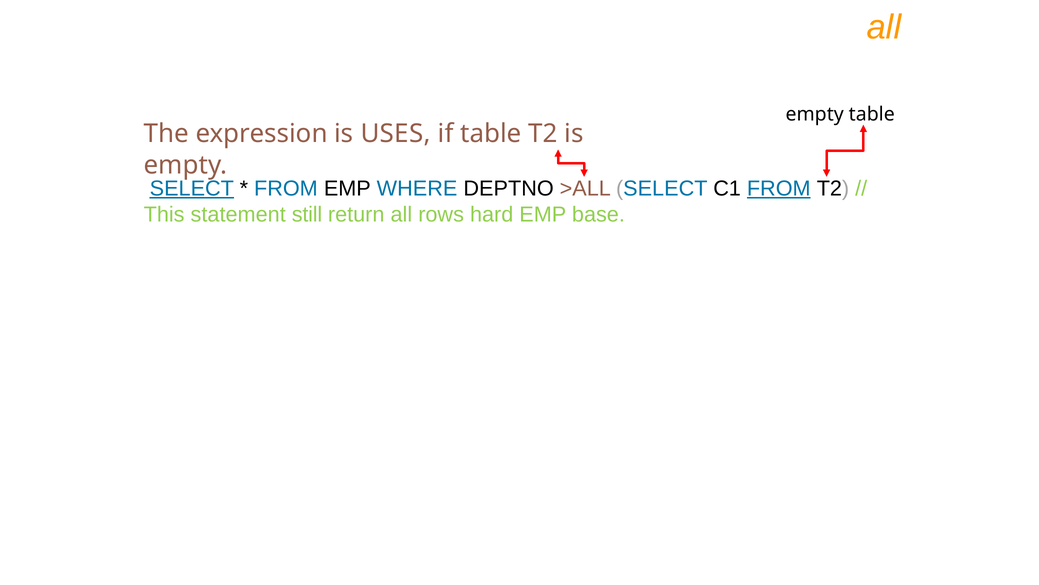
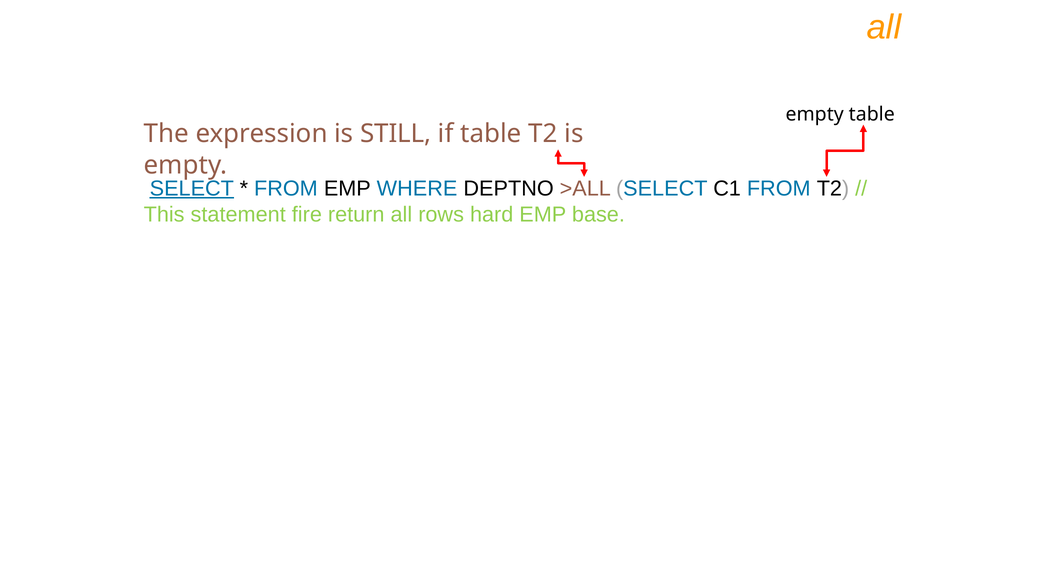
USES: USES -> STILL (396, 134)
FROM underline: present -> none (779, 188)
still: still -> fire (307, 214)
